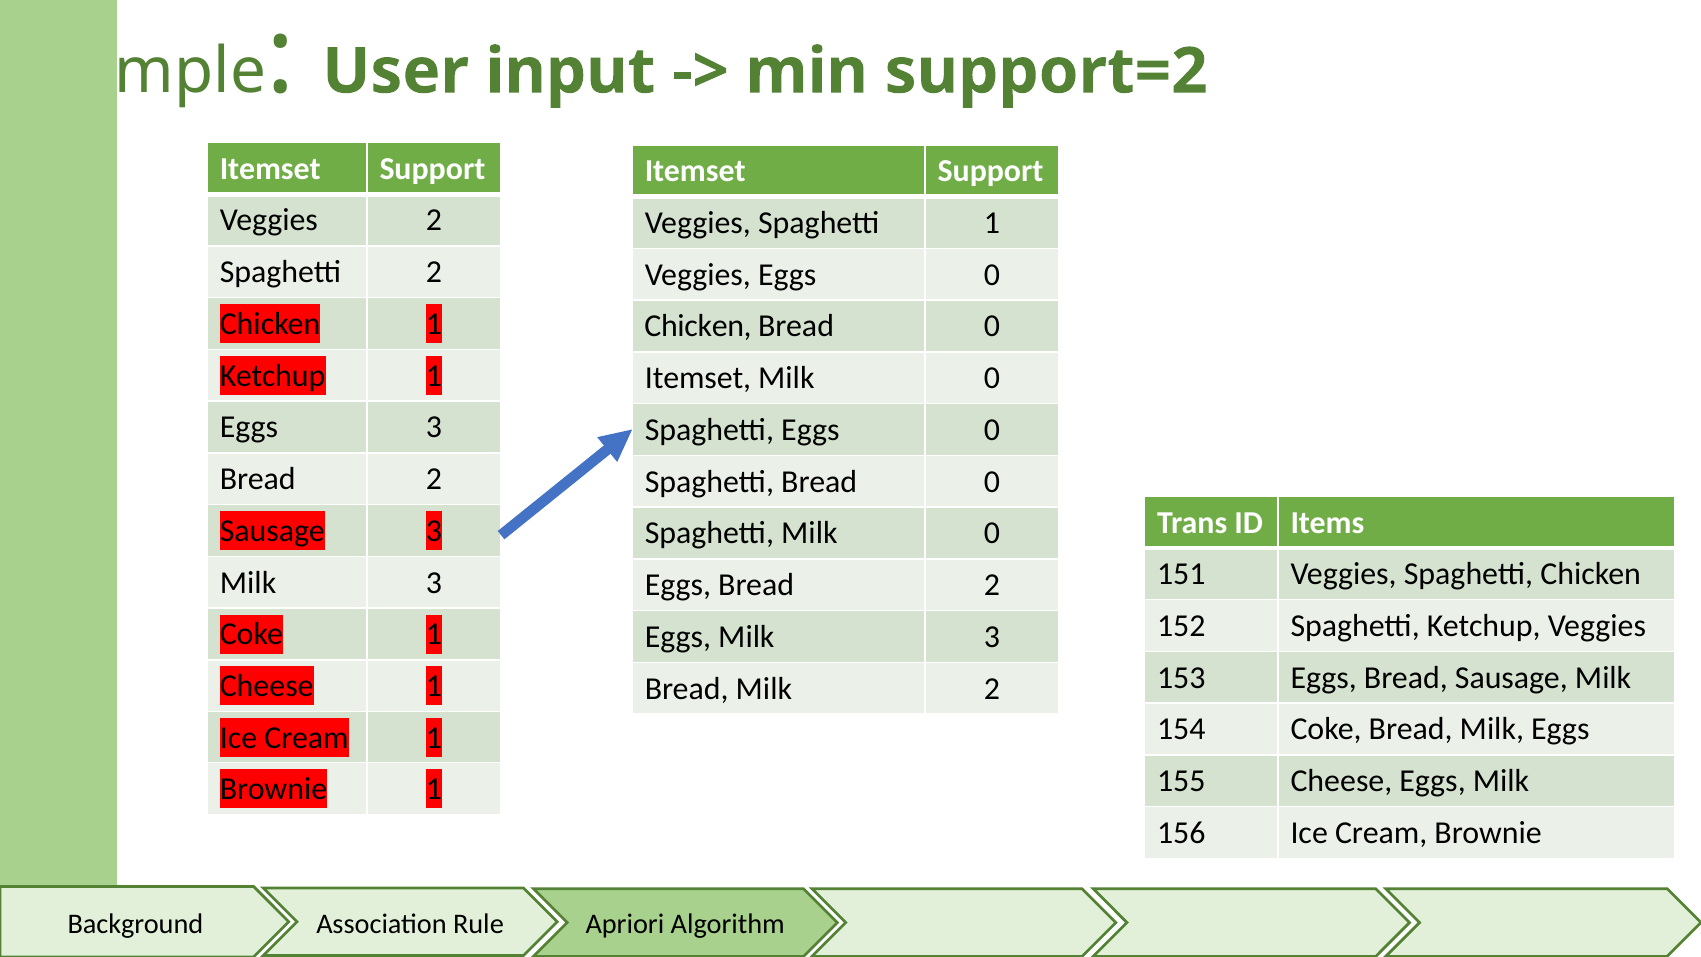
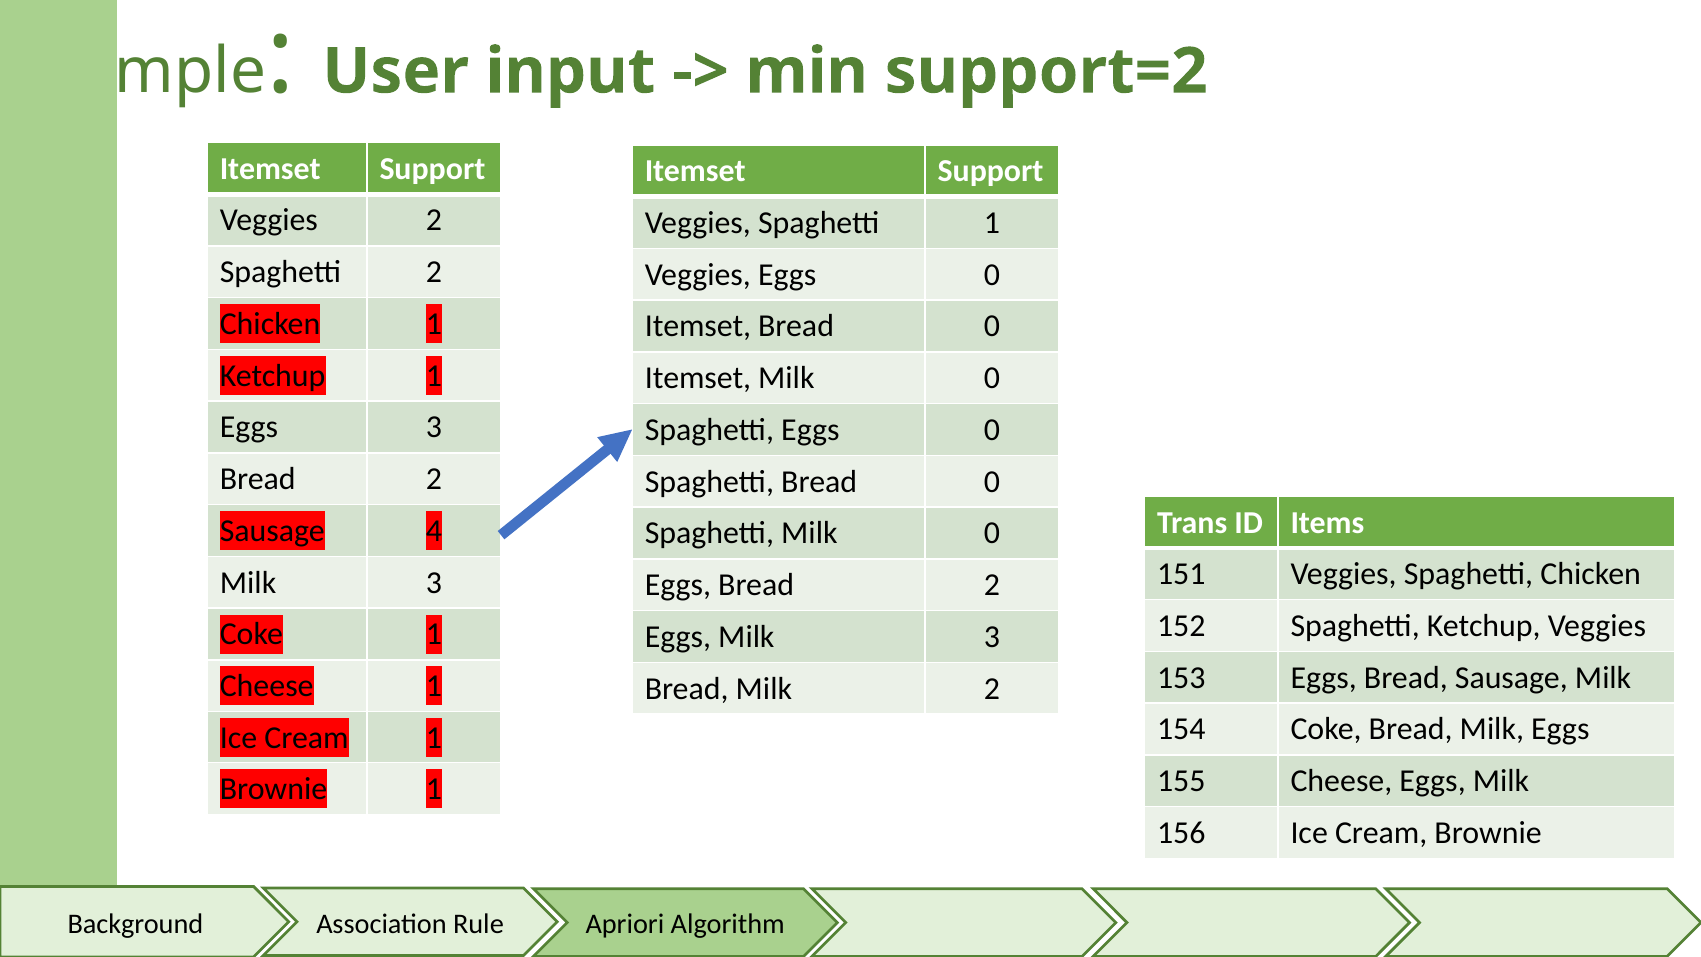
Chicken: Chicken -> Itemset (698, 326)
Sausage 3: 3 -> 4 (434, 531)
